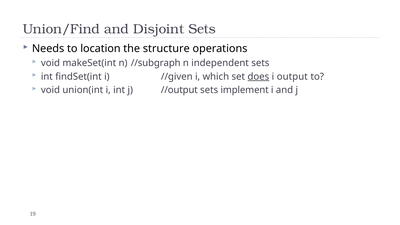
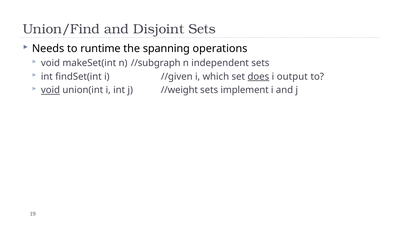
location: location -> runtime (100, 49)
structure: structure -> spanning (166, 49)
void underline: none -> present (50, 90)
//output: //output -> //weight (179, 90)
